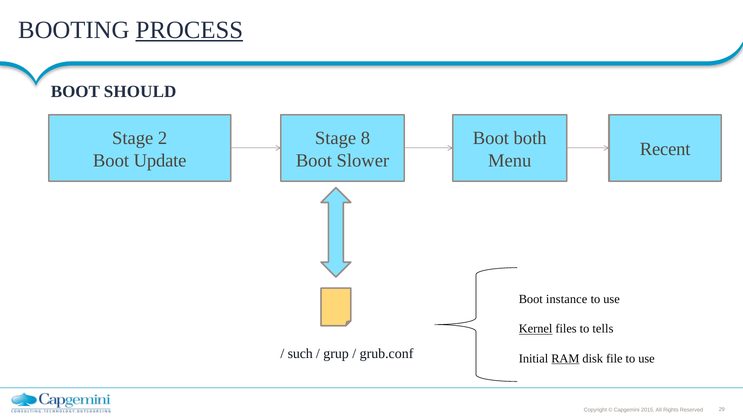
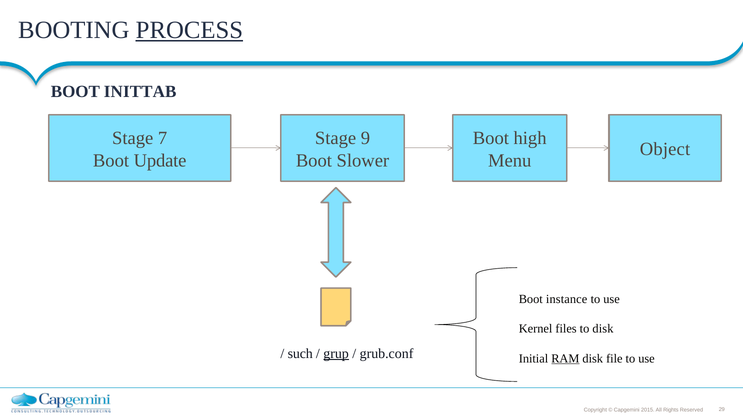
SHOULD: SHOULD -> INITTAB (140, 92)
2: 2 -> 7 (163, 138)
8: 8 -> 9 (365, 138)
both: both -> high (530, 138)
Recent: Recent -> Object (665, 149)
Kernel underline: present -> none (536, 329)
to tells: tells -> disk (603, 329)
grup underline: none -> present (336, 354)
